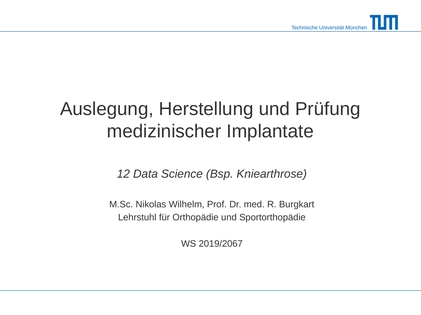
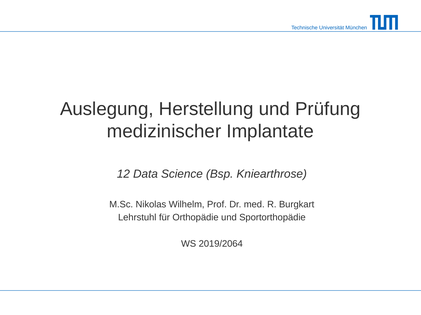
2019/2067: 2019/2067 -> 2019/2064 (221, 244)
